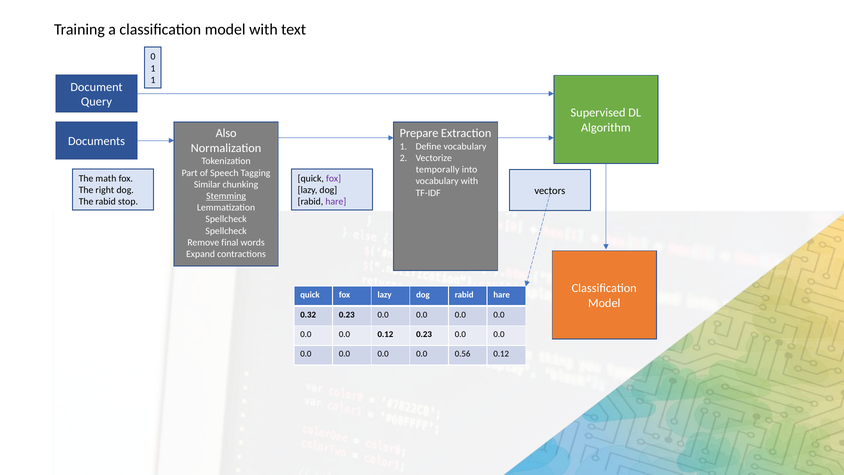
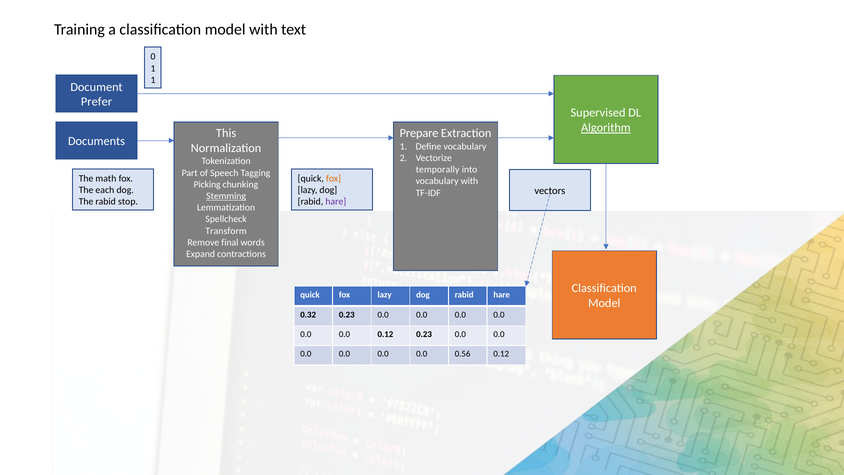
Query: Query -> Prefer (97, 102)
Algorithm underline: none -> present (606, 128)
Also: Also -> This (226, 133)
fox colour: purple -> orange (334, 178)
Similar: Similar -> Picking (207, 184)
right: right -> each (105, 190)
Spellcheck: Spellcheck -> Transform (226, 231)
